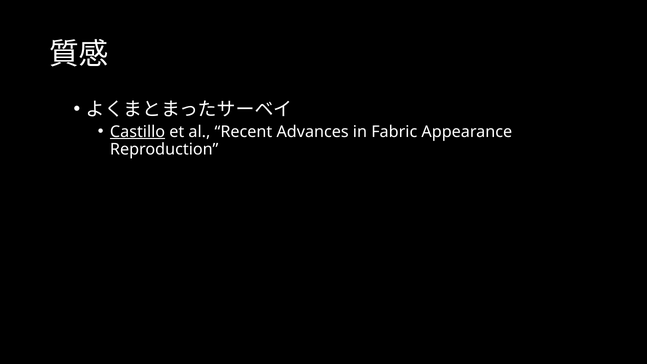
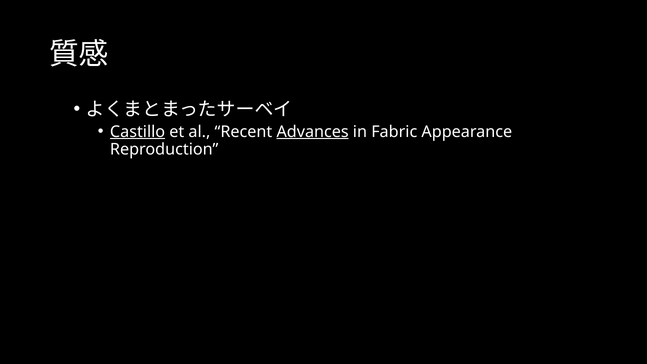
Advances underline: none -> present (313, 132)
